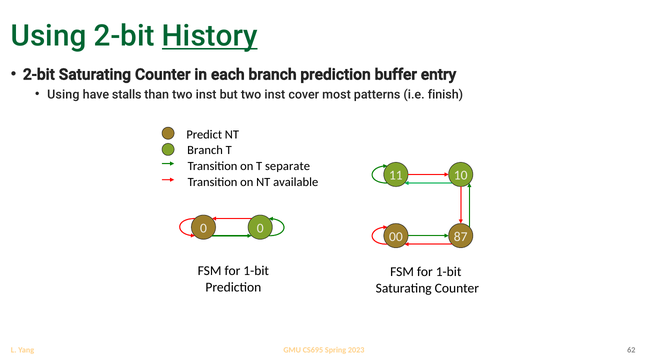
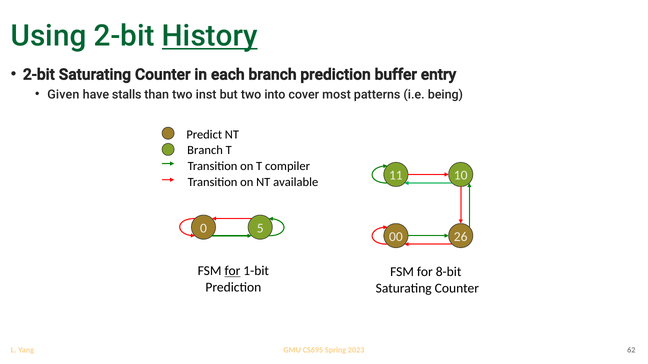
Using: Using -> Given (63, 95)
but two inst: inst -> into (275, 95)
finish: finish -> being (445, 95)
separate: separate -> compiler (288, 166)
0 0: 0 -> 5 (260, 228)
87: 87 -> 26 (461, 237)
for underline: none -> present (232, 271)
1-bit: 1-bit -> 8-bit (449, 272)
